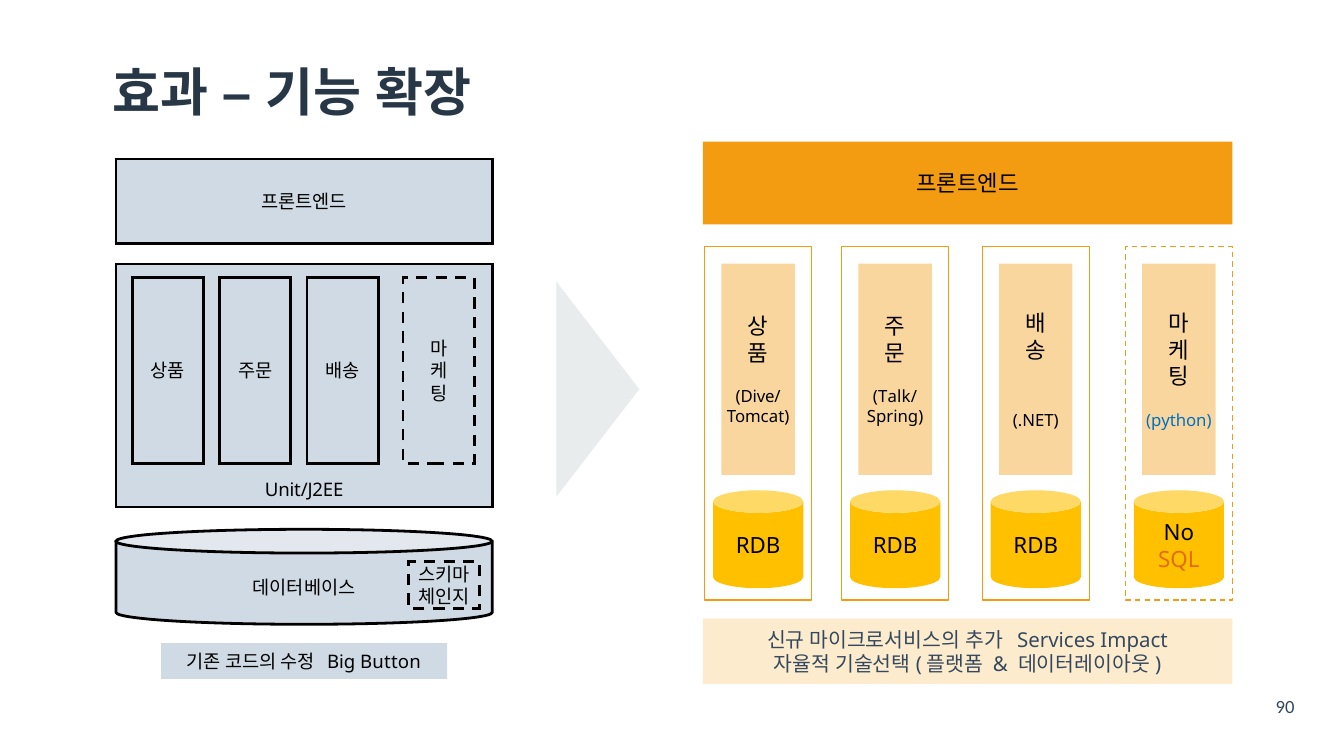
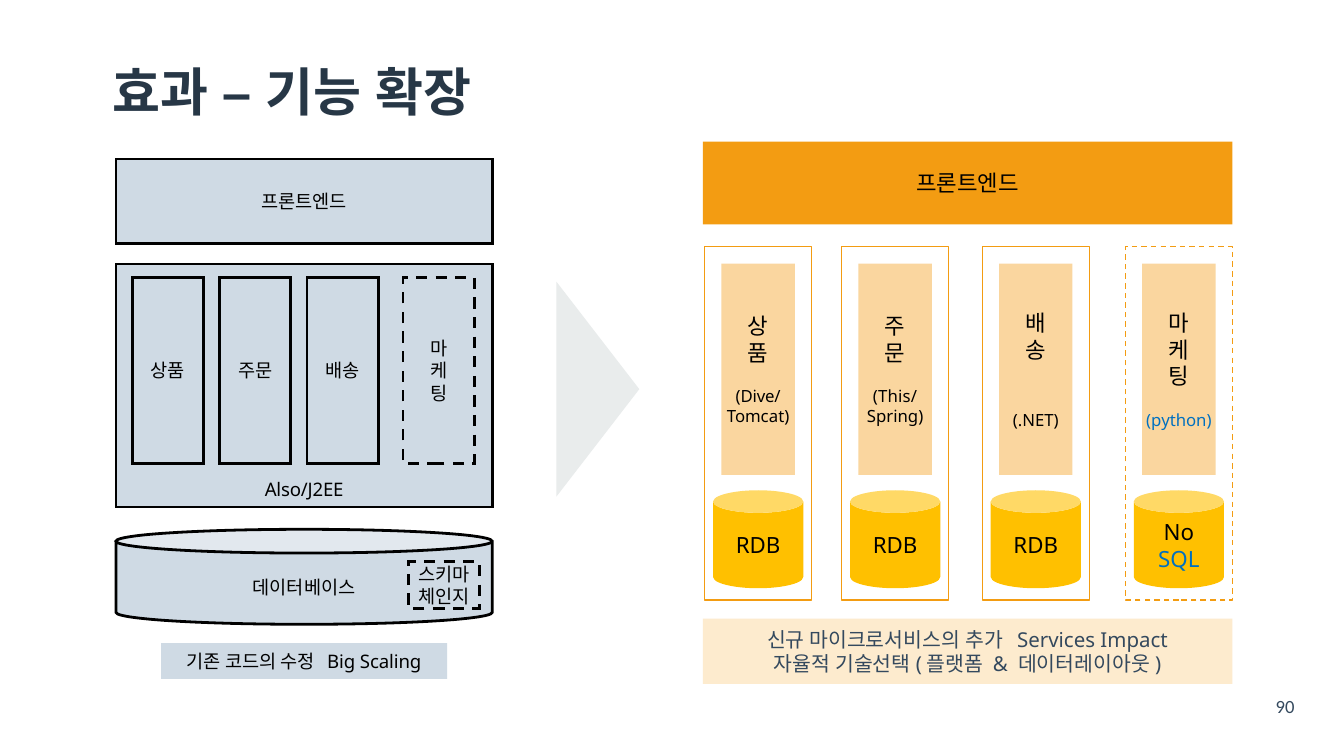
Talk/: Talk/ -> This/ (895, 397)
Unit/J2EE: Unit/J2EE -> Also/J2EE (304, 490)
SQL colour: orange -> blue (1179, 560)
Button: Button -> Scaling (391, 662)
